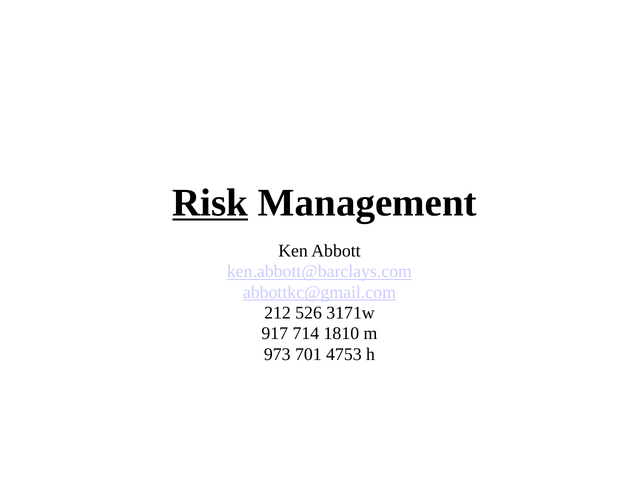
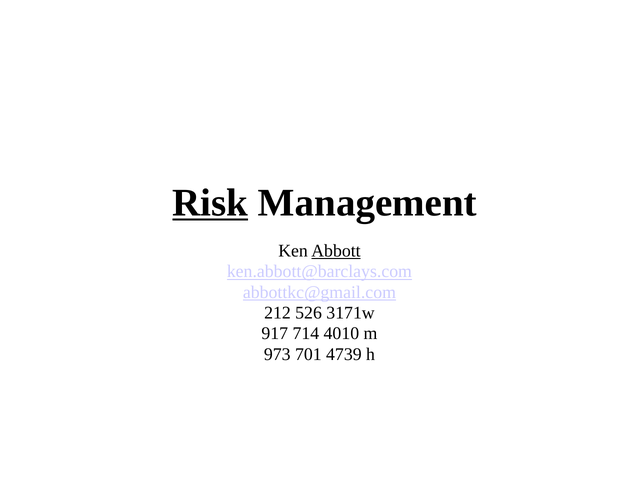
Abbott underline: none -> present (336, 251)
1810: 1810 -> 4010 (341, 333)
4753: 4753 -> 4739 (344, 354)
